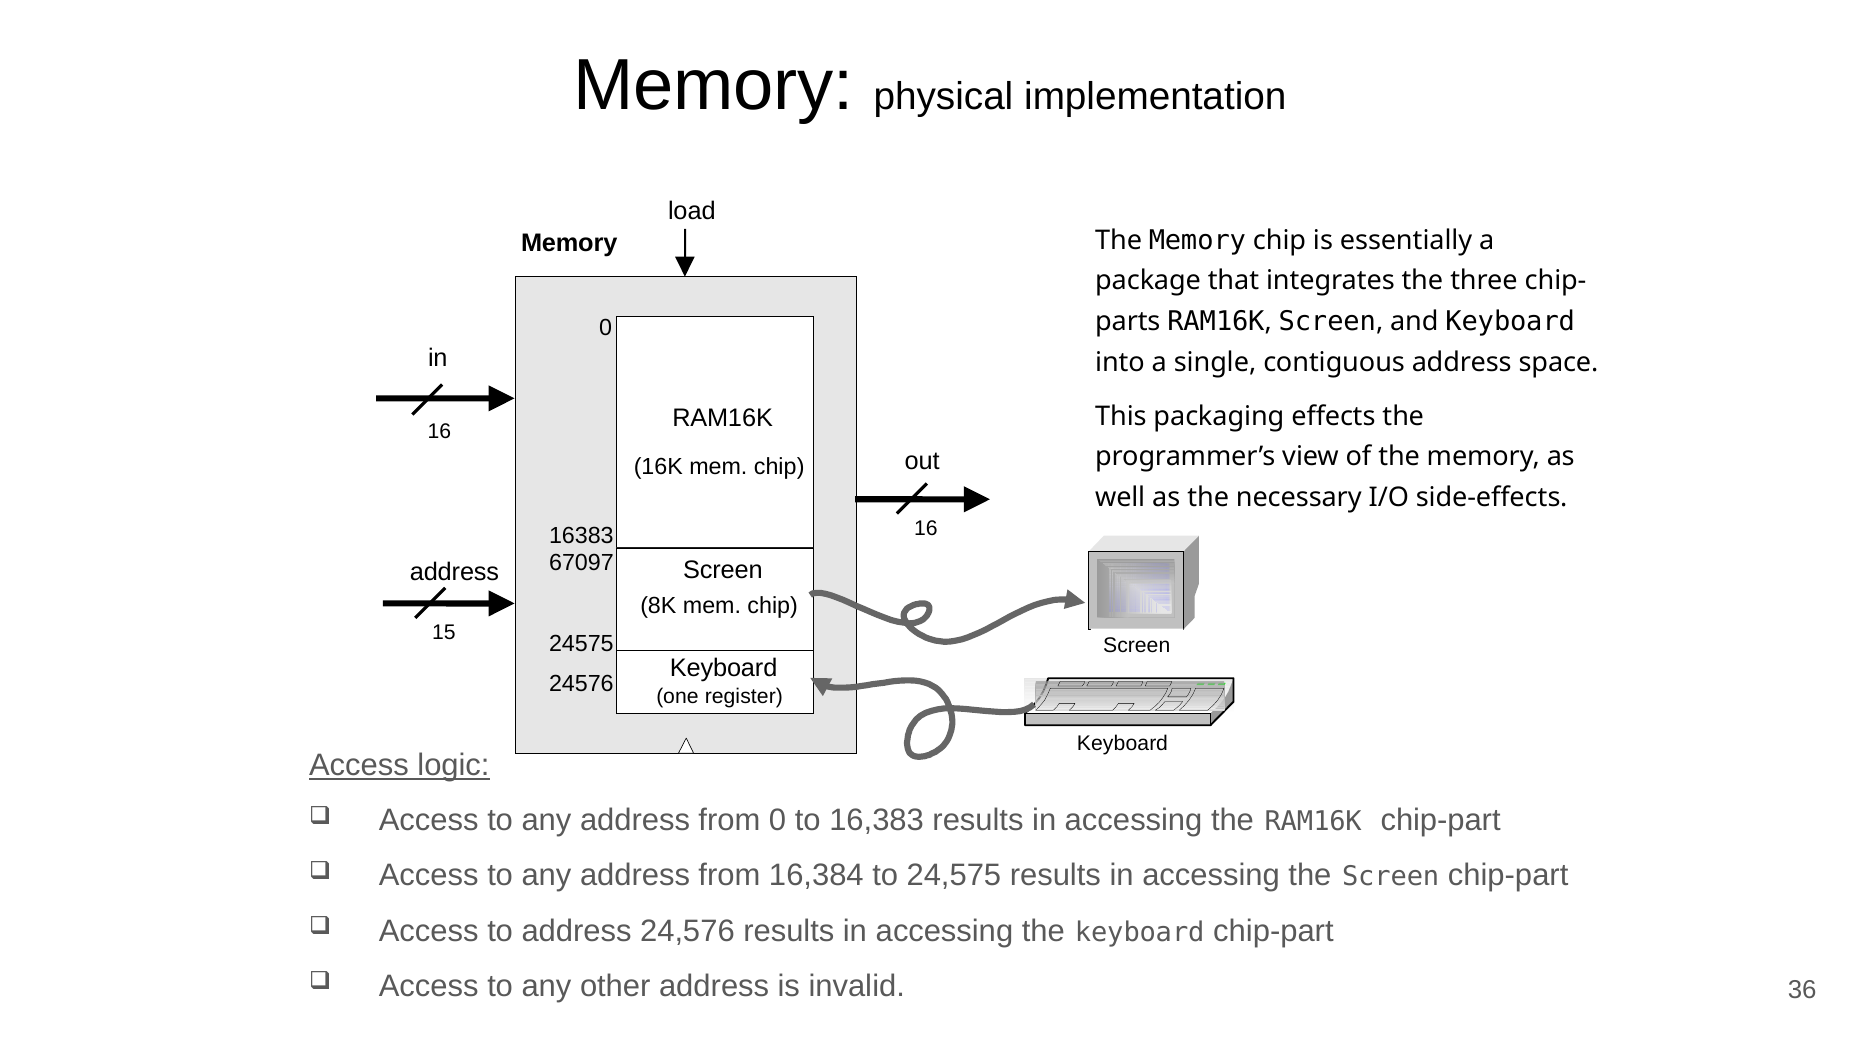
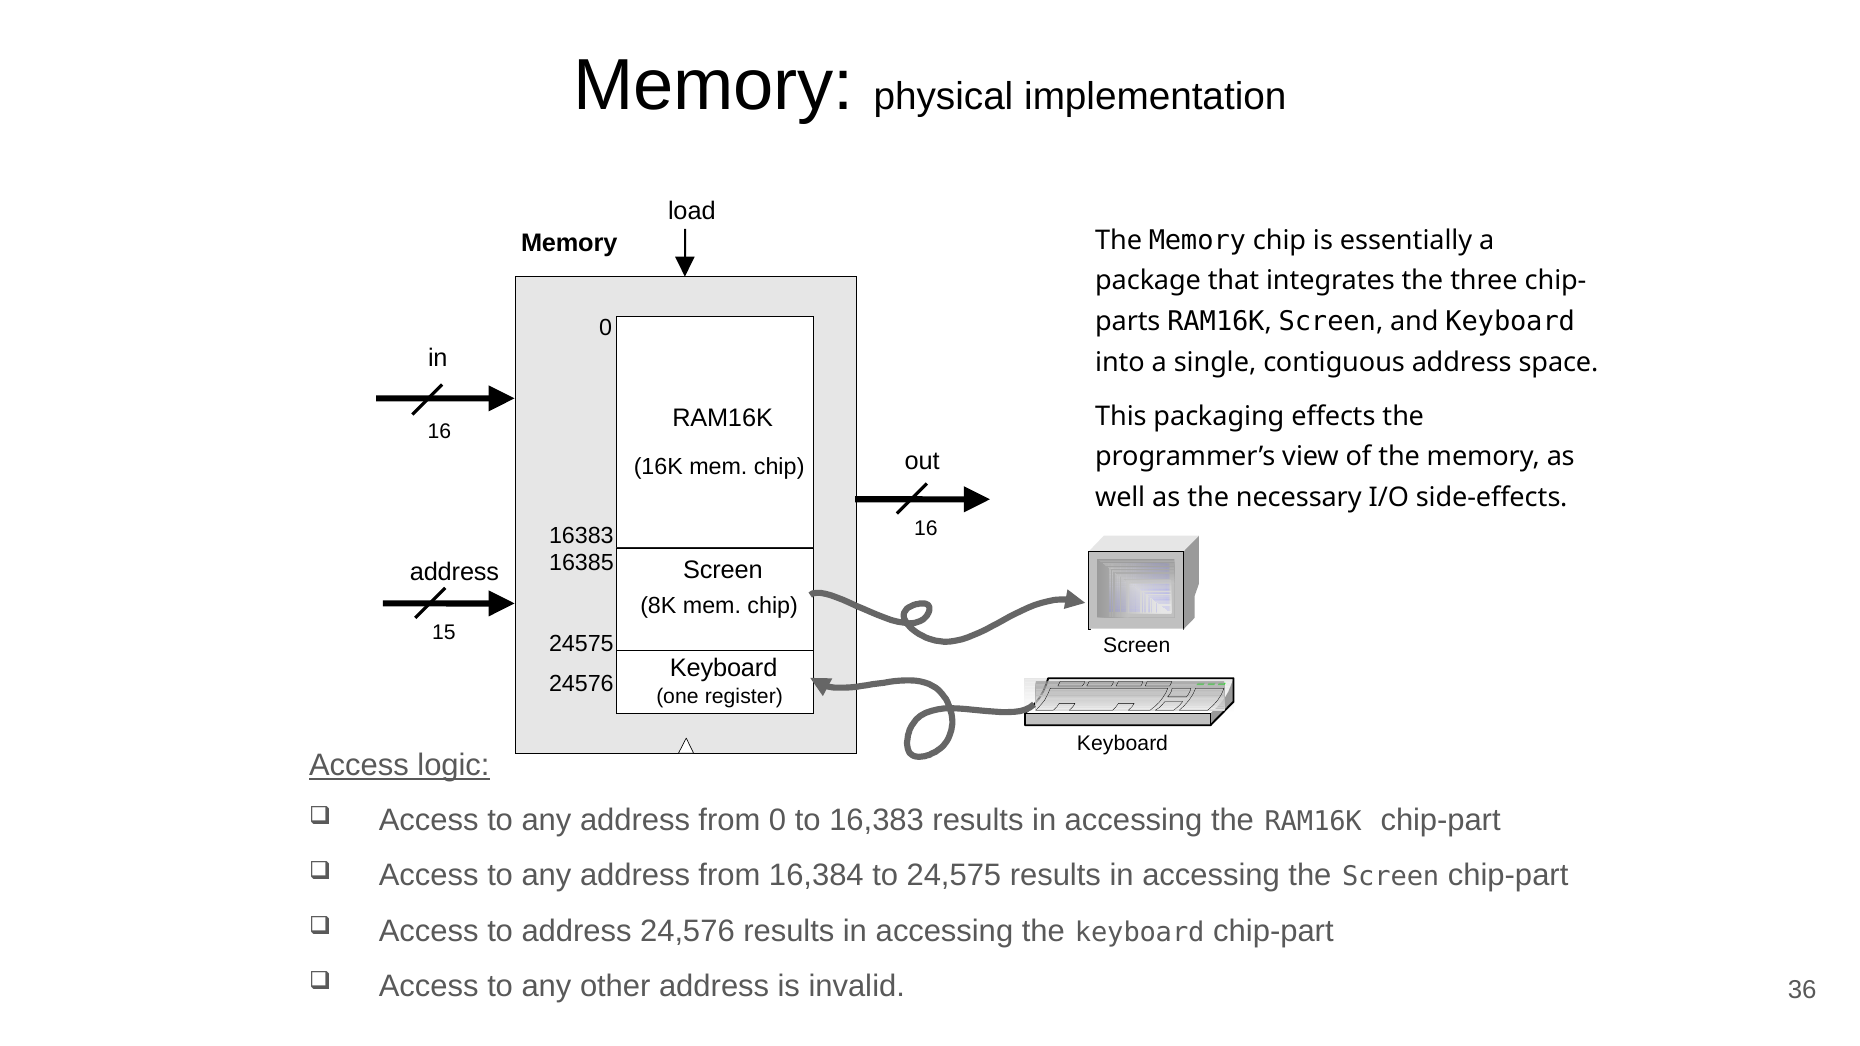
67097: 67097 -> 16385 (581, 563)
